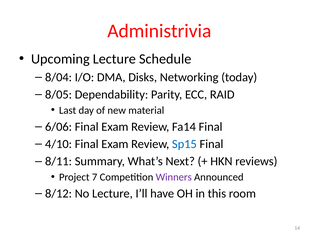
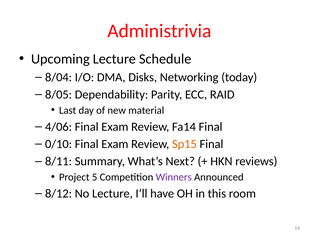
6/06: 6/06 -> 4/06 (59, 127)
4/10: 4/10 -> 0/10 (59, 144)
Sp15 colour: blue -> orange (184, 144)
7: 7 -> 5 (95, 177)
